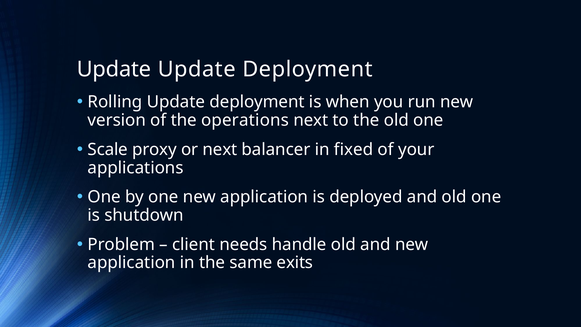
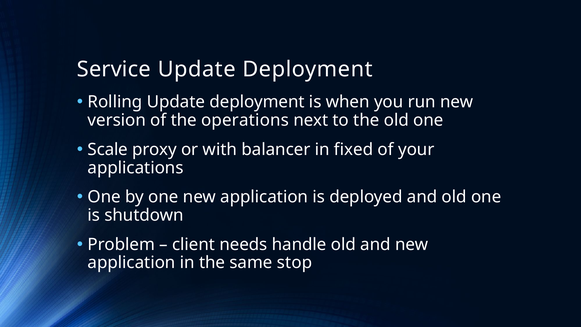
Update: Update -> Service (114, 69)
or next: next -> with (220, 149)
exits: exits -> stop (295, 263)
